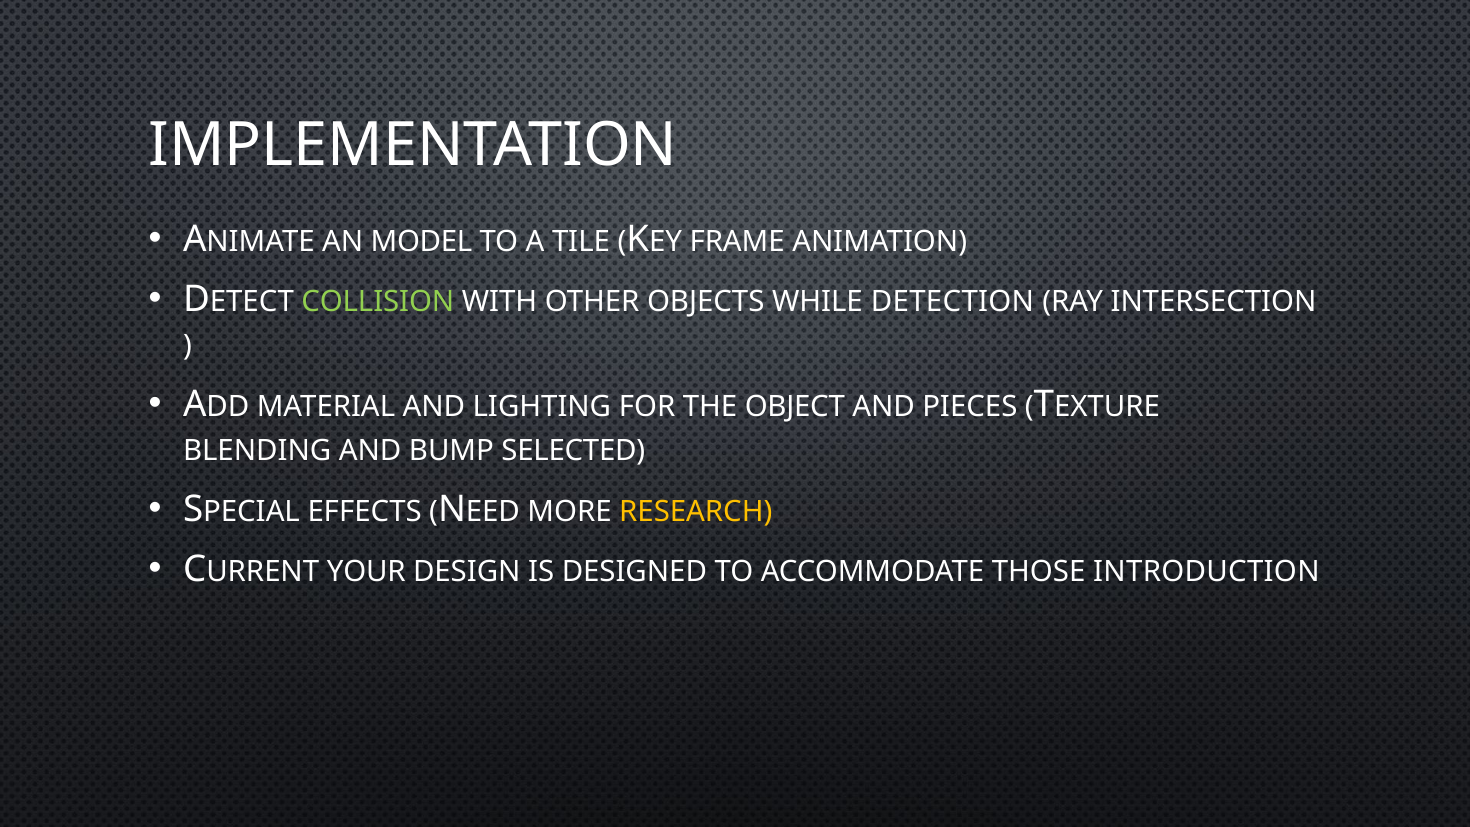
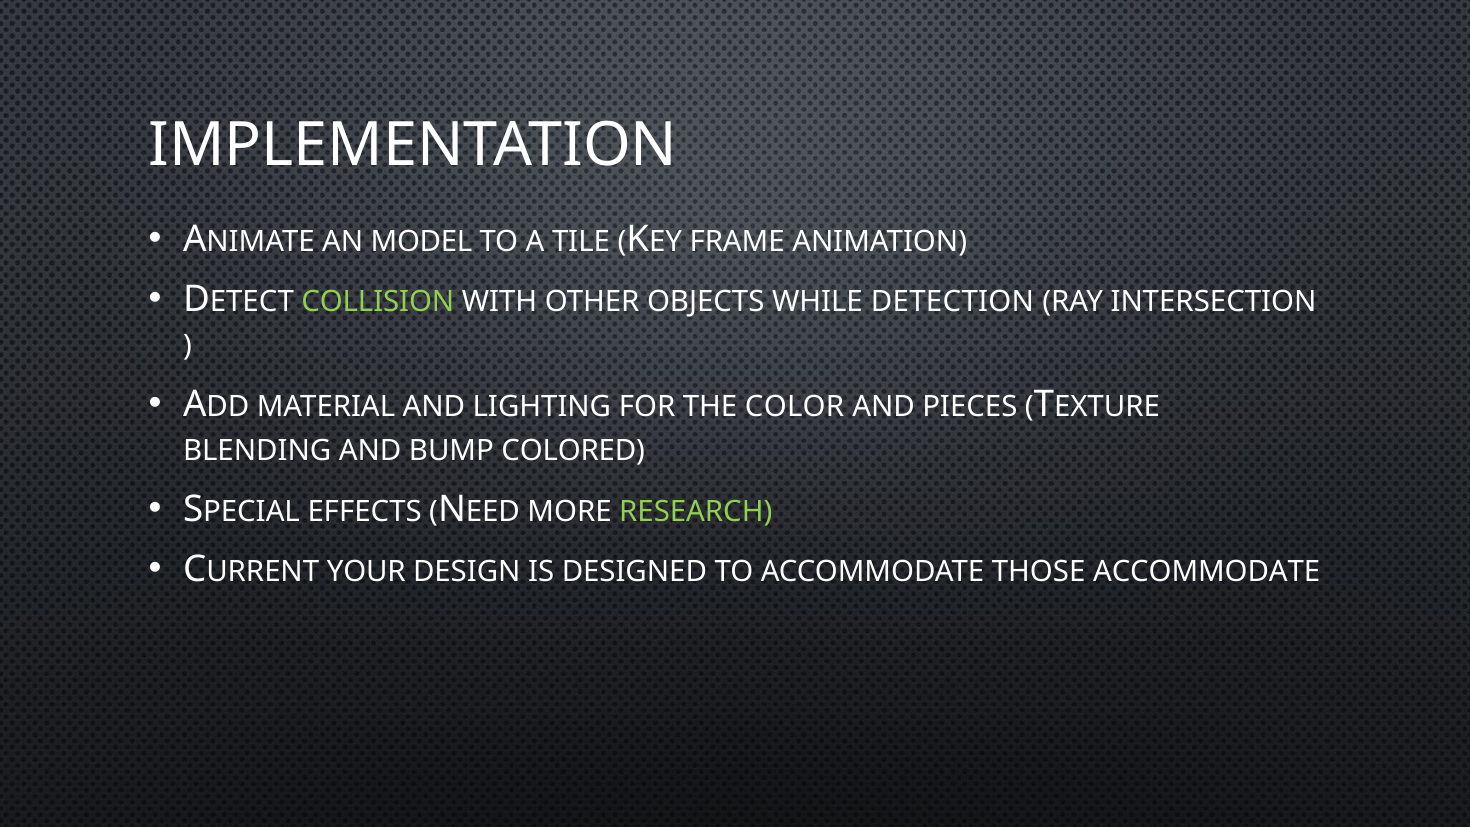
OBJECT: OBJECT -> COLOR (795, 407)
SELECTED: SELECTED -> COLORED (573, 451)
RESEARCH colour: yellow -> light green (696, 511)
THOSE INTRODUCTION: INTRODUCTION -> ACCOMMODATE (1207, 572)
